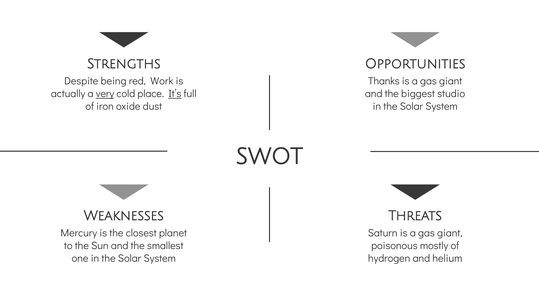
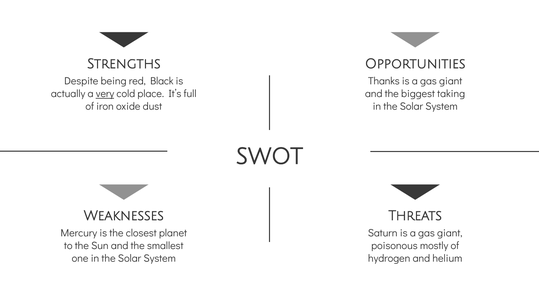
Work: Work -> Black (162, 81)
It’s underline: present -> none (175, 94)
studio: studio -> taking (451, 94)
